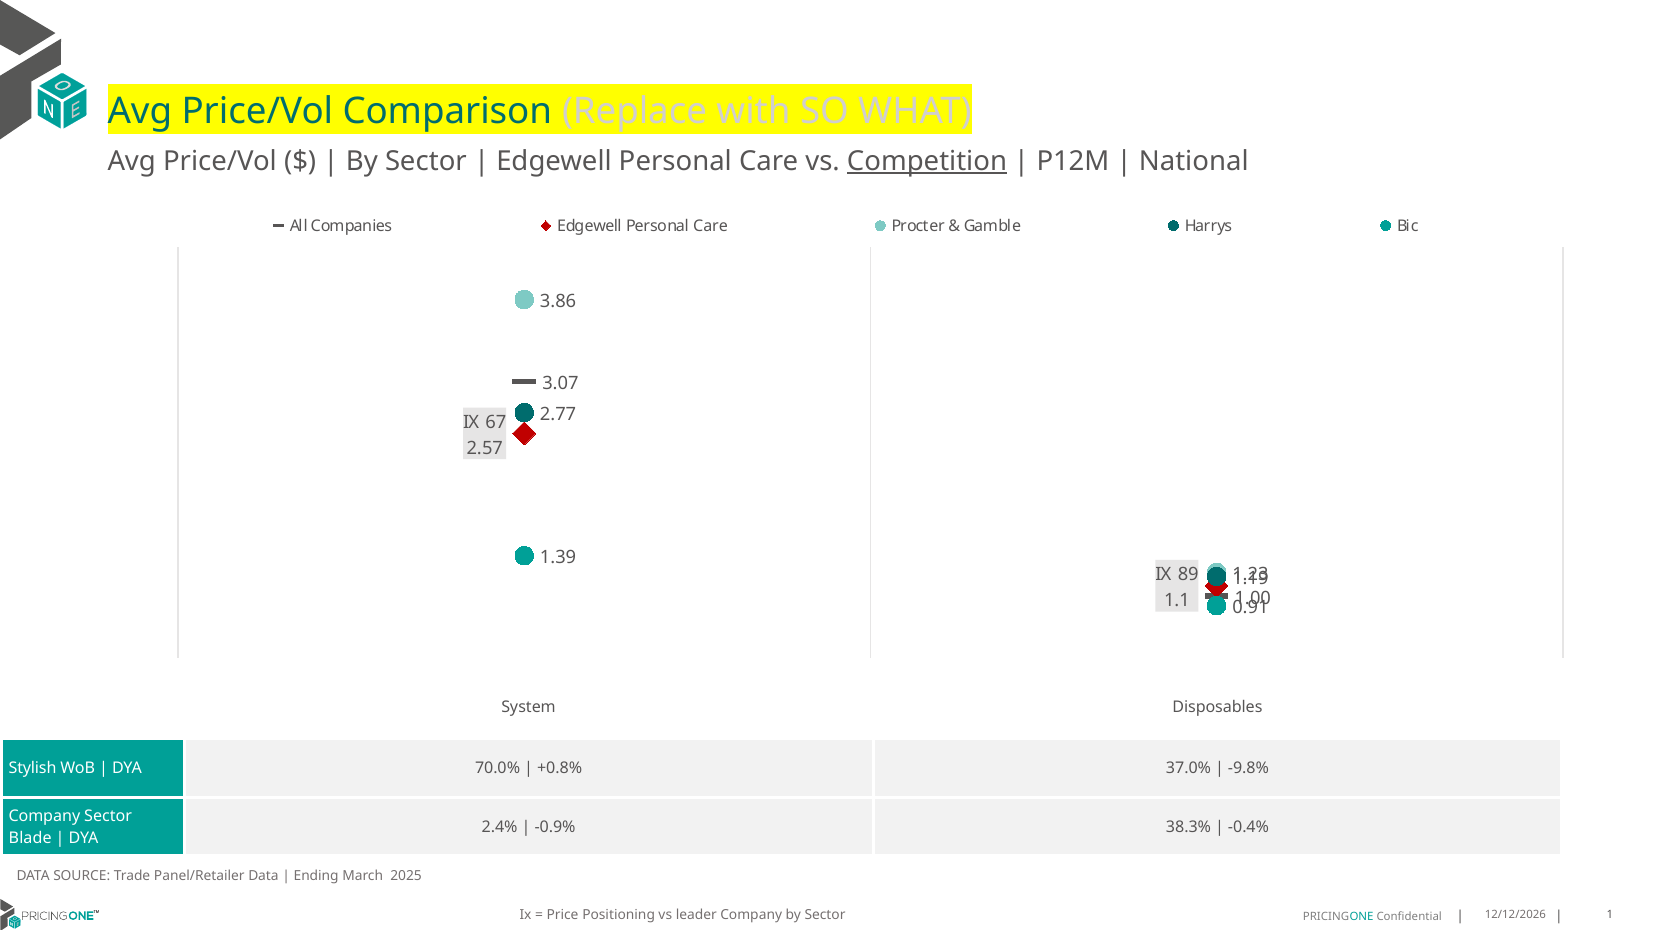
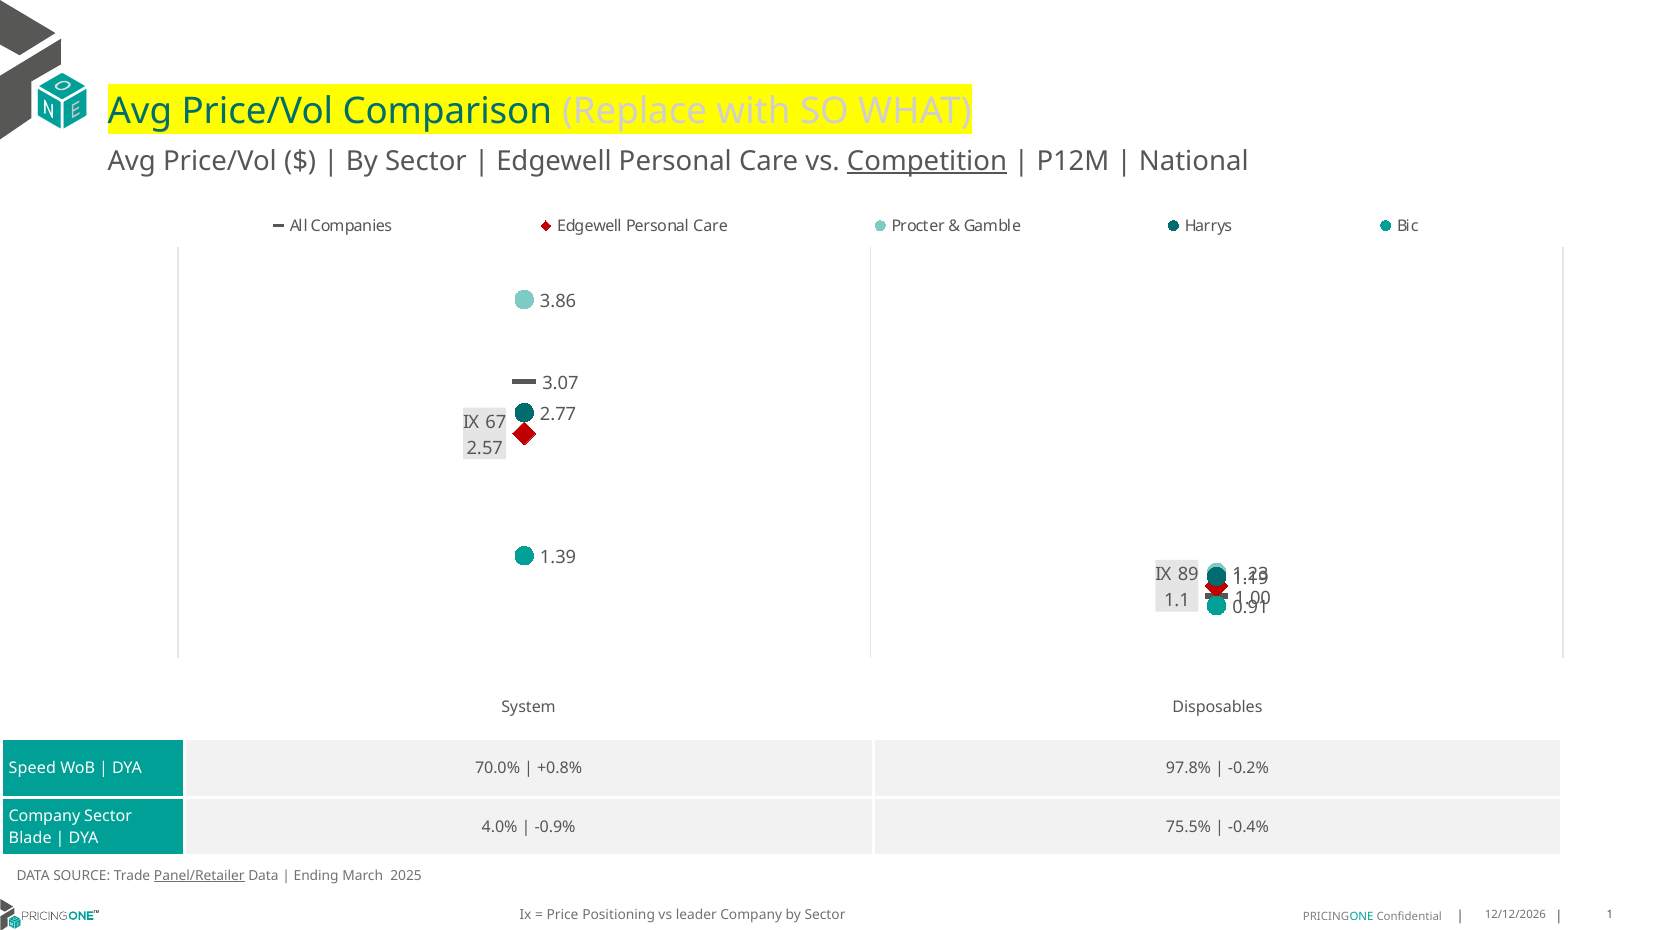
Stylish: Stylish -> Speed (32, 769)
37.0%: 37.0% -> 97.8% (1188, 769)
-9.8%: -9.8% -> -0.2% (1248, 769)
2.4%: 2.4% -> 4.0% (500, 828)
38.3%: 38.3% -> 75.5% (1188, 828)
Panel/Retailer underline: none -> present (199, 876)
